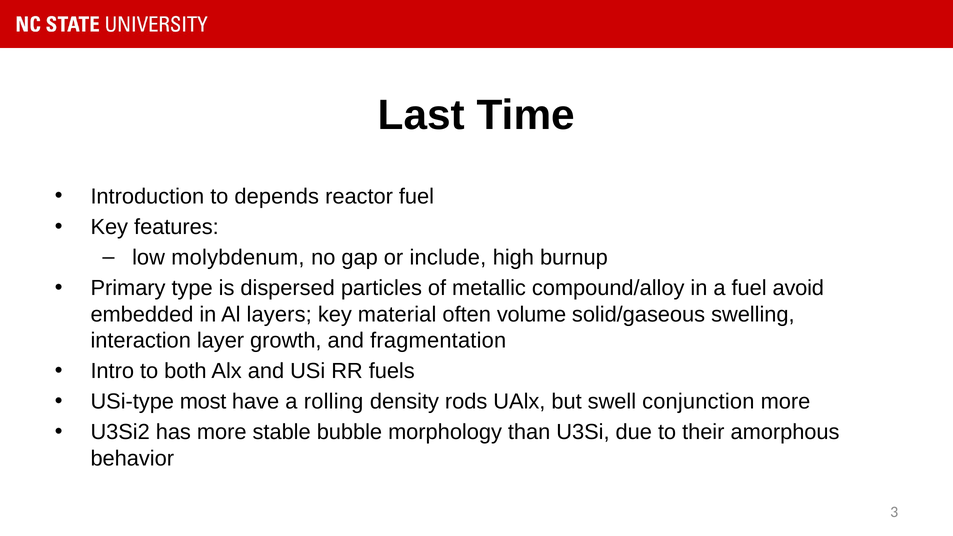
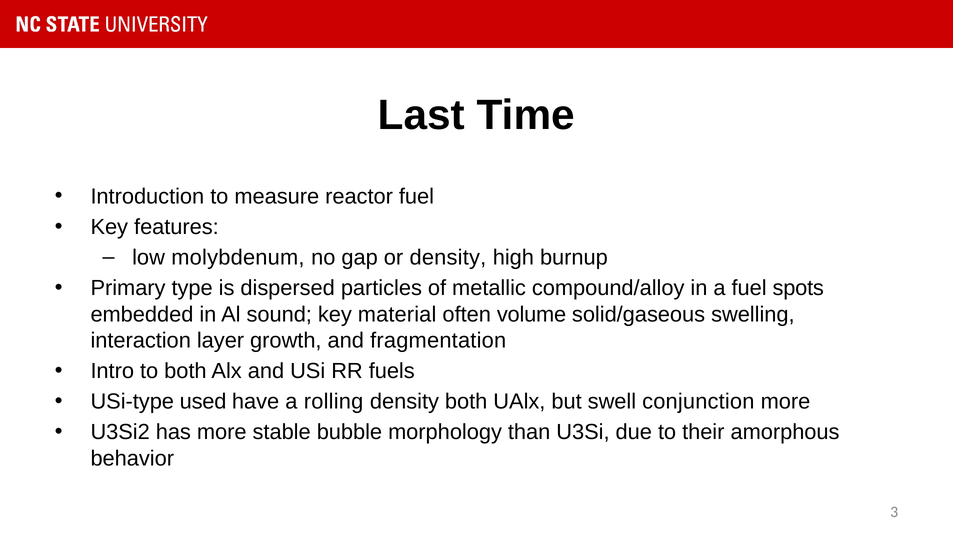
depends: depends -> measure (277, 196)
or include: include -> density (448, 258)
avoid: avoid -> spots (798, 288)
layers: layers -> sound (279, 314)
most: most -> used (203, 402)
density rods: rods -> both (466, 402)
